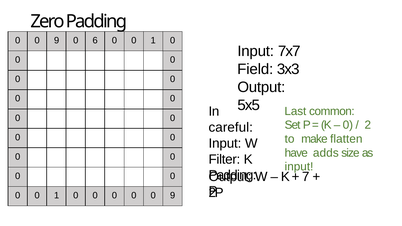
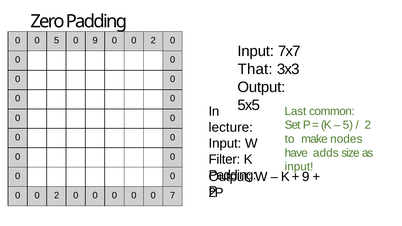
9: 9 -> 5 (57, 41)
0 6: 6 -> 9 (95, 41)
1: 1 -> 2 (153, 41)
Field: Field -> That (255, 69)
0: 0 -> 5 (348, 125)
careful: careful -> lecture (231, 128)
flatten: flatten -> nodes (346, 139)
7: 7 -> 9 (306, 177)
1: 1 -> 2 (57, 196)
0 0 0 9: 9 -> 7 (173, 196)
